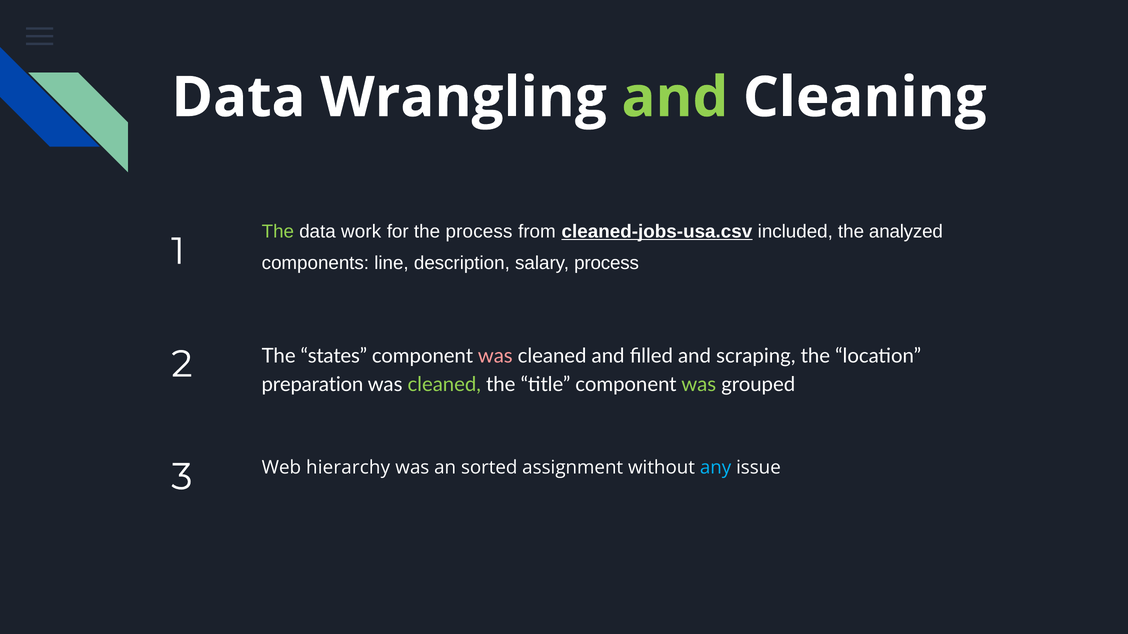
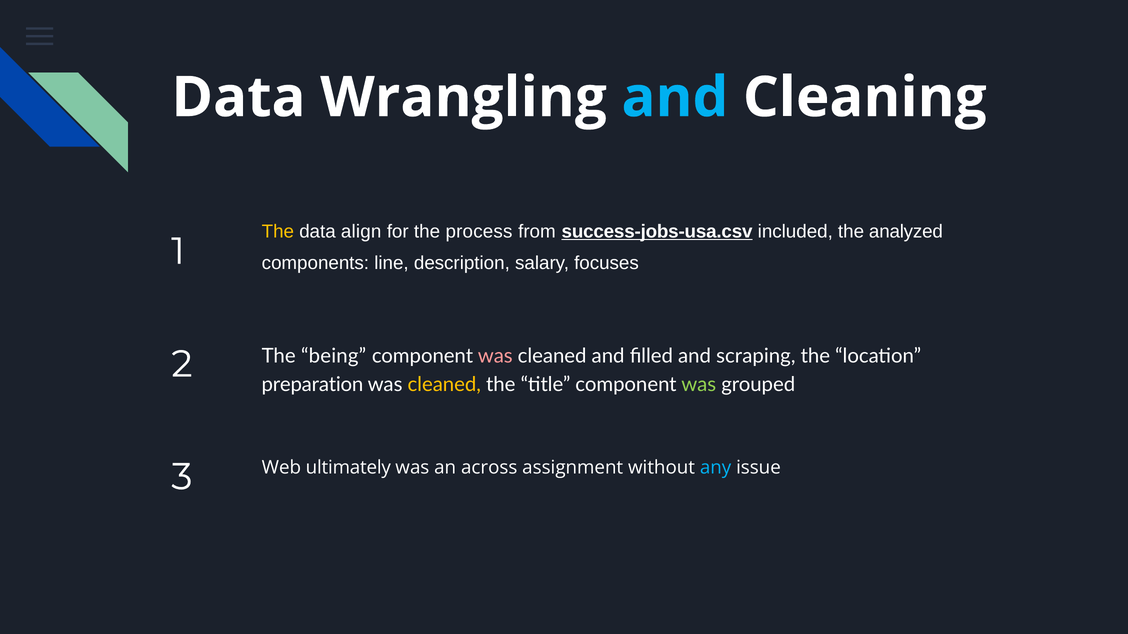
and colour: light green -> light blue (675, 98)
The colour: light green -> yellow (278, 232)
work: work -> align (361, 232)
cleaned-jobs-usa.csv: cleaned-jobs-usa.csv -> success-jobs-usa.csv (657, 232)
salary process: process -> focuses (606, 263)
states: states -> being (334, 357)
cleaned colour: light green -> yellow (444, 385)
hierarchy: hierarchy -> ultimately (348, 468)
sorted: sorted -> across (489, 468)
